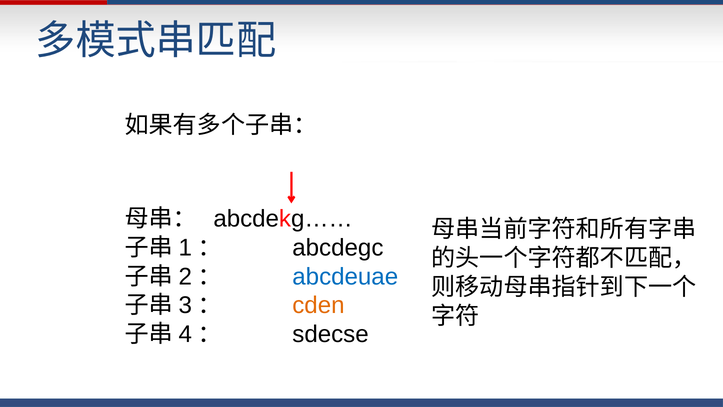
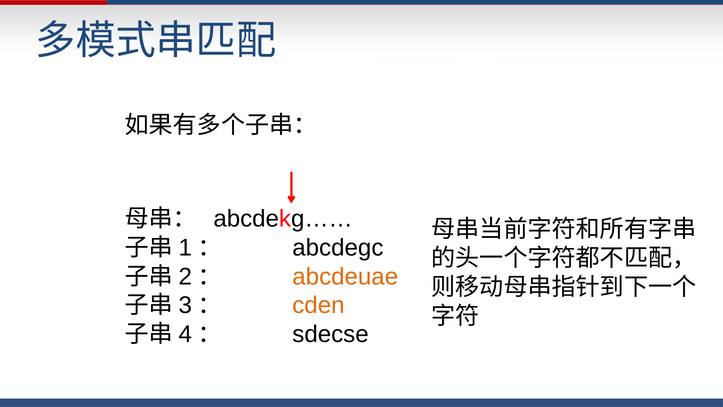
abcdeuae colour: blue -> orange (345, 276)
